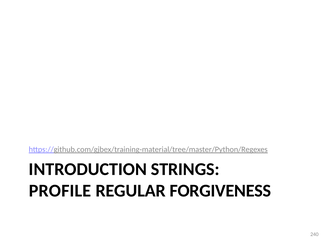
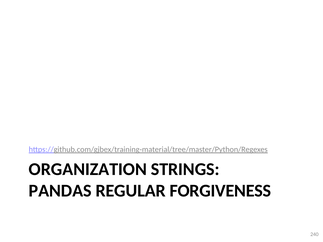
INTRODUCTION: INTRODUCTION -> ORGANIZATION (88, 169)
PROFILE: PROFILE -> PANDAS (60, 191)
